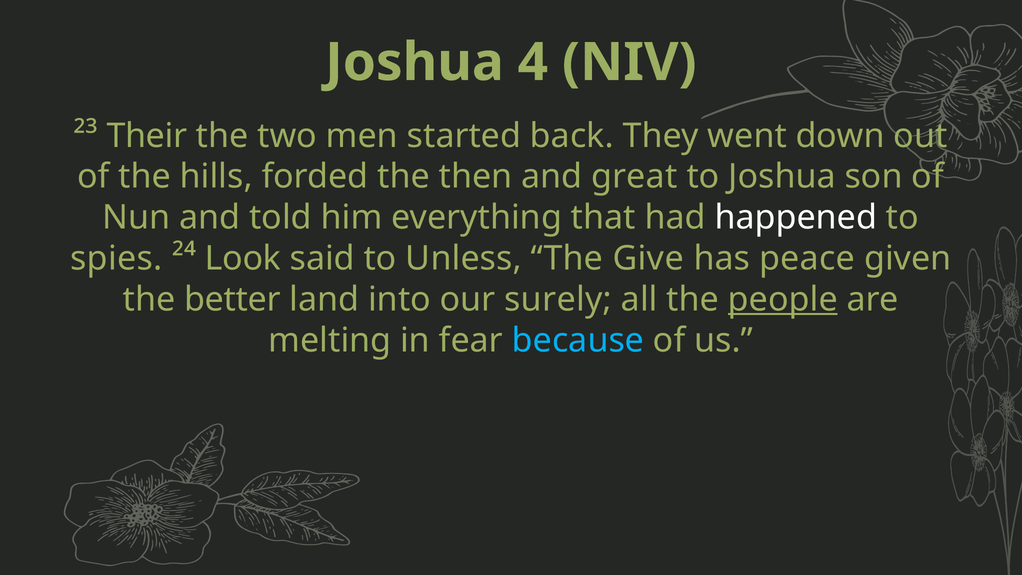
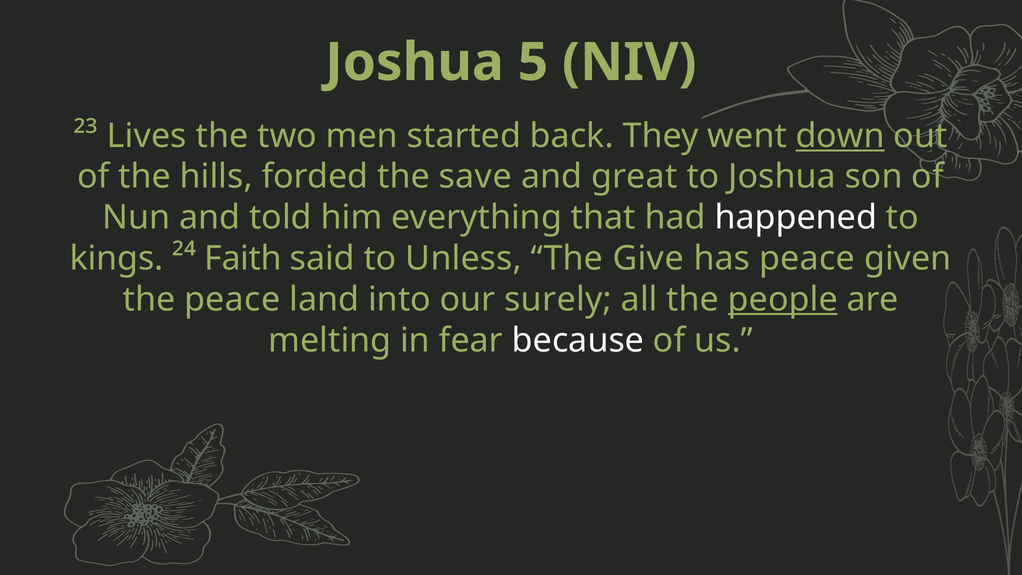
4: 4 -> 5 (533, 62)
Their: Their -> Lives (147, 136)
down underline: none -> present (840, 136)
then: then -> save (475, 177)
spies: spies -> kings (117, 258)
Look: Look -> Faith (243, 258)
the better: better -> peace (232, 299)
because colour: light blue -> white (578, 340)
